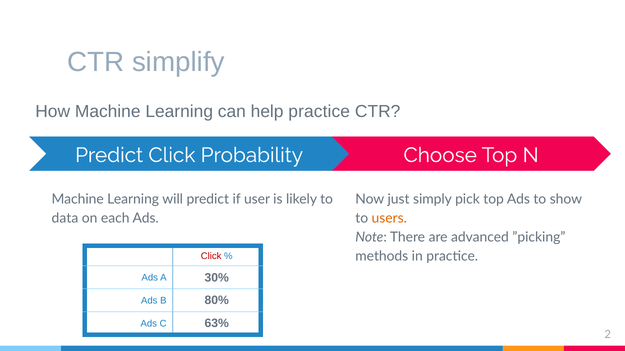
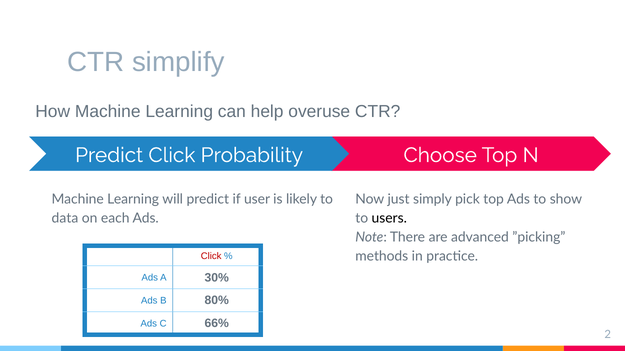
help practice: practice -> overuse (319, 112)
users colour: orange -> black (389, 218)
63%: 63% -> 66% (217, 324)
